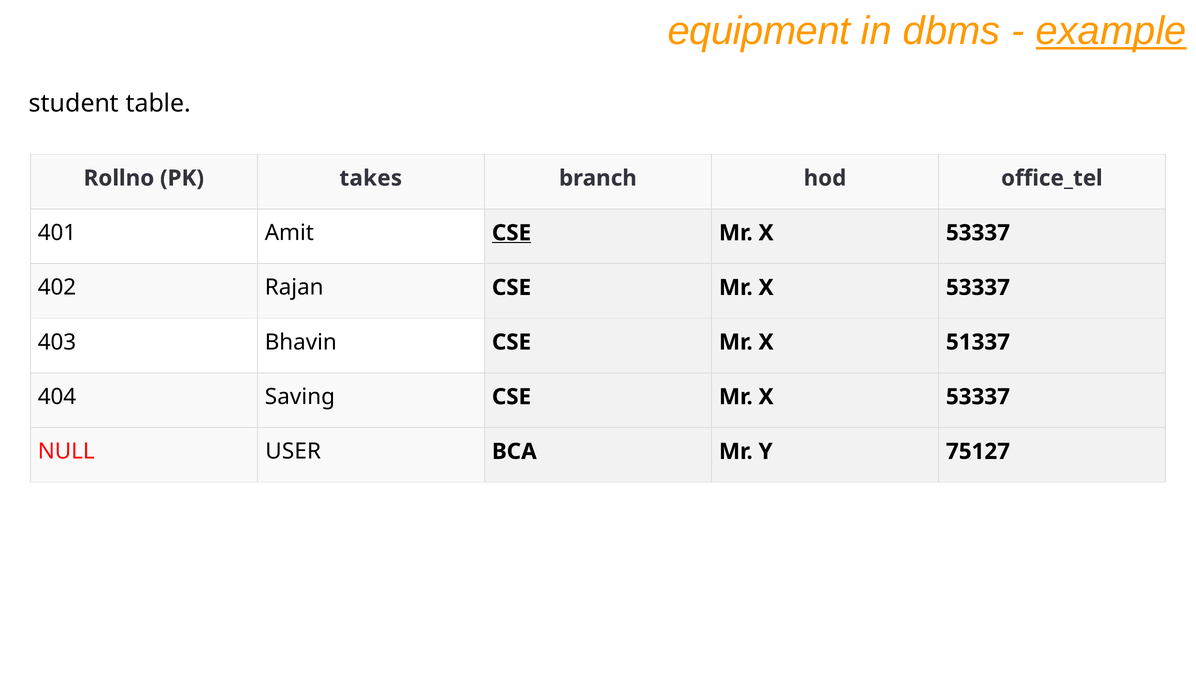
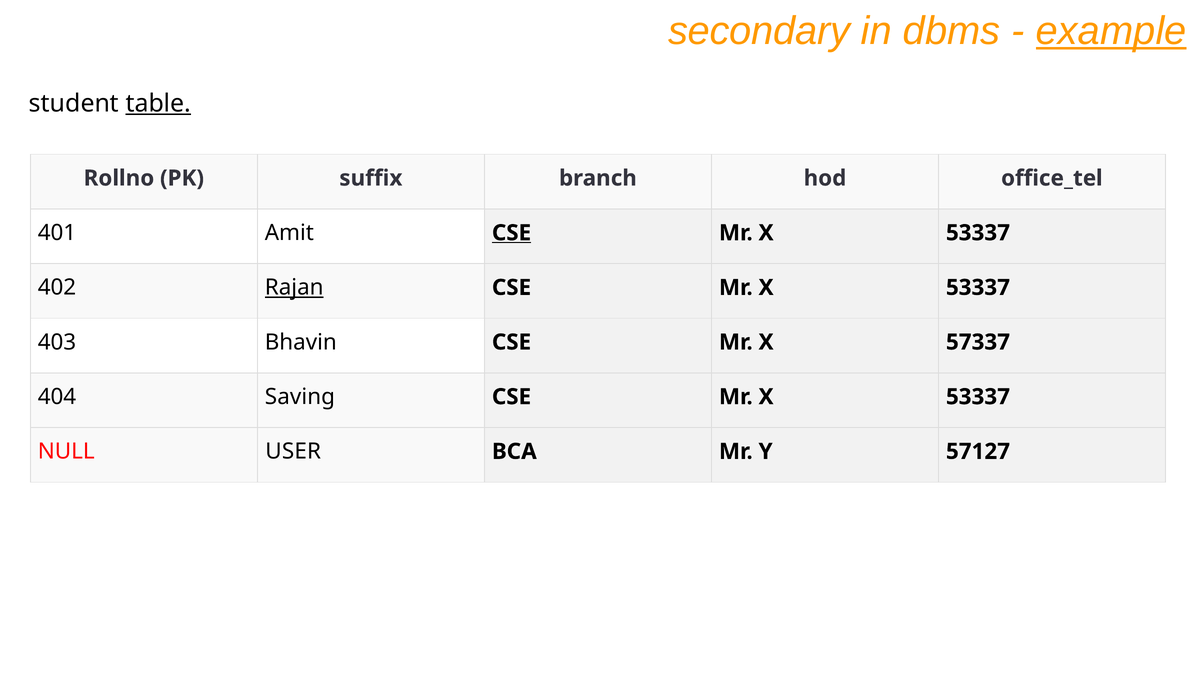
equipment: equipment -> secondary (759, 31)
table underline: none -> present (158, 103)
takes: takes -> suffix (371, 178)
Rajan underline: none -> present (294, 287)
51337: 51337 -> 57337 (978, 342)
75127: 75127 -> 57127 (978, 451)
